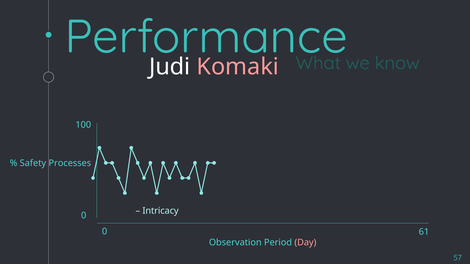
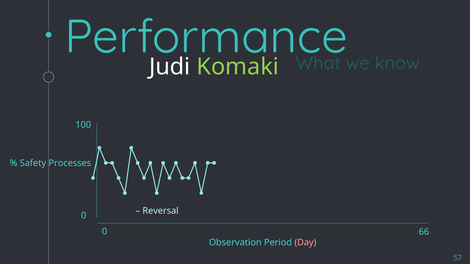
Komaki colour: pink -> light green (238, 67)
Intricacy: Intricacy -> Reversal (161, 211)
61: 61 -> 66 (424, 232)
